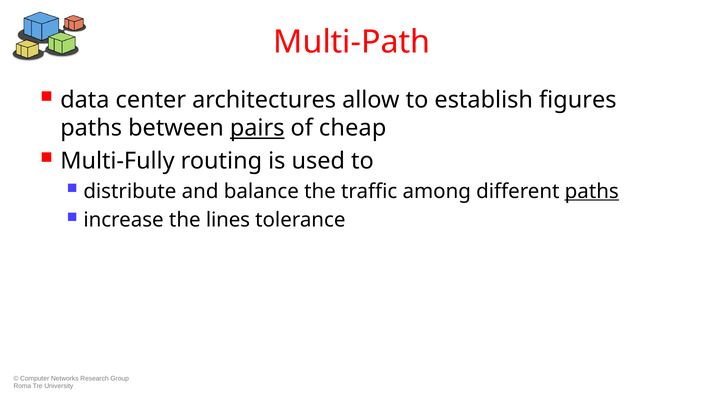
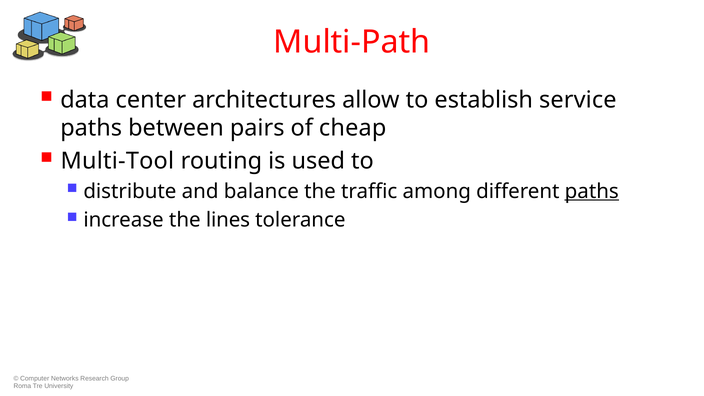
figures: figures -> service (578, 100)
pairs underline: present -> none (257, 128)
Multi-Fully: Multi-Fully -> Multi-Tool (117, 161)
